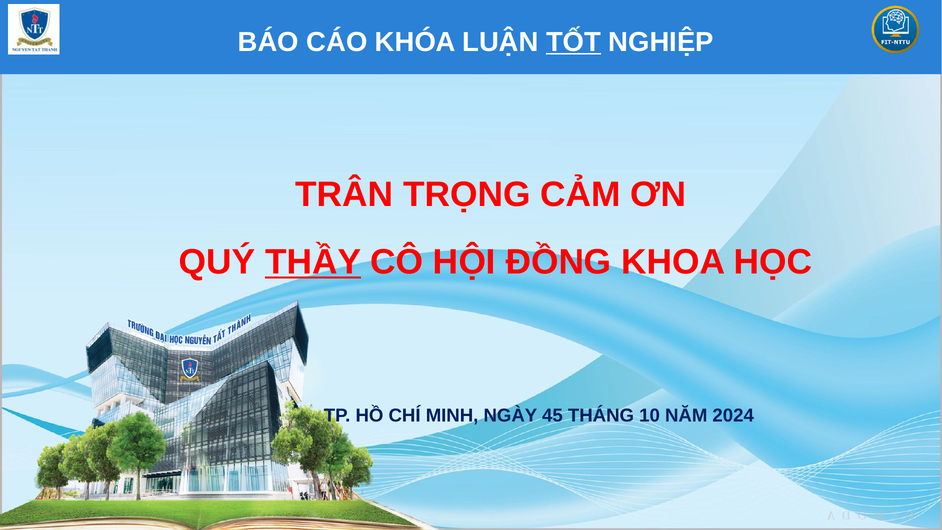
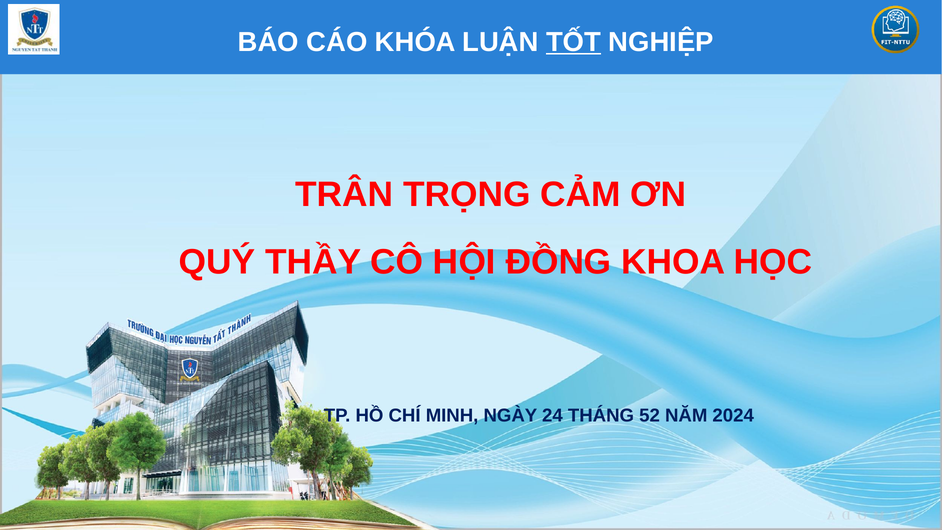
THẦY underline: present -> none (313, 262)
45: 45 -> 24 (552, 415)
10: 10 -> 52 (650, 415)
